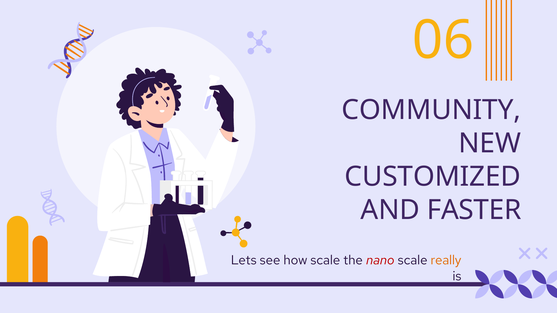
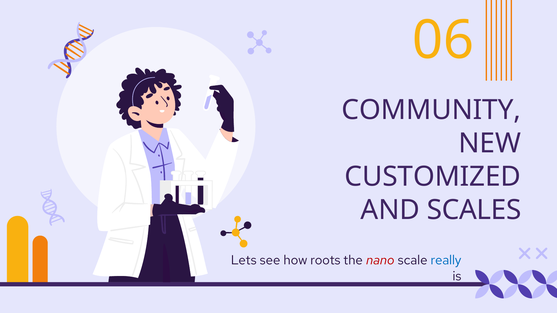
FASTER: FASTER -> SCALES (474, 210)
how scale: scale -> roots (325, 261)
really colour: orange -> blue (446, 261)
